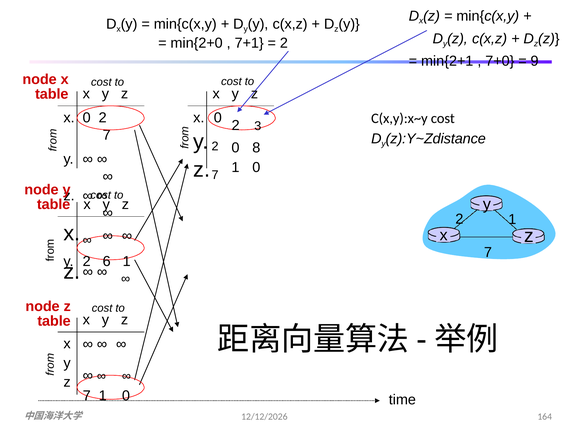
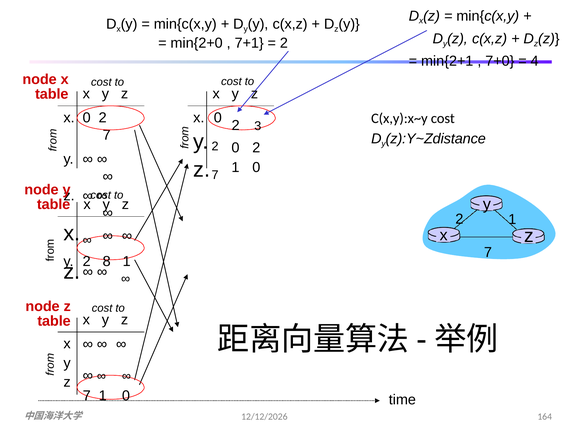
9: 9 -> 4 (535, 61)
8: 8 -> 2 (256, 147)
6: 6 -> 8 (107, 261)
